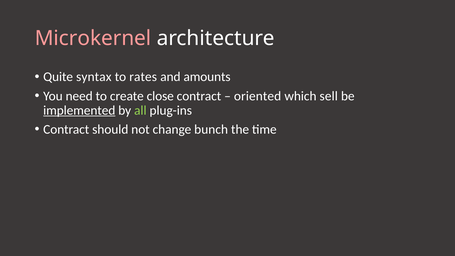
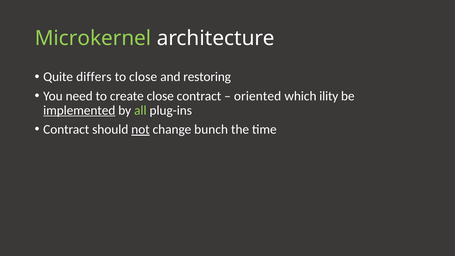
Microkernel colour: pink -> light green (93, 38)
syntax: syntax -> differs (94, 77)
to rates: rates -> close (143, 77)
amounts: amounts -> restoring (207, 77)
sell: sell -> ility (329, 96)
not underline: none -> present (140, 129)
